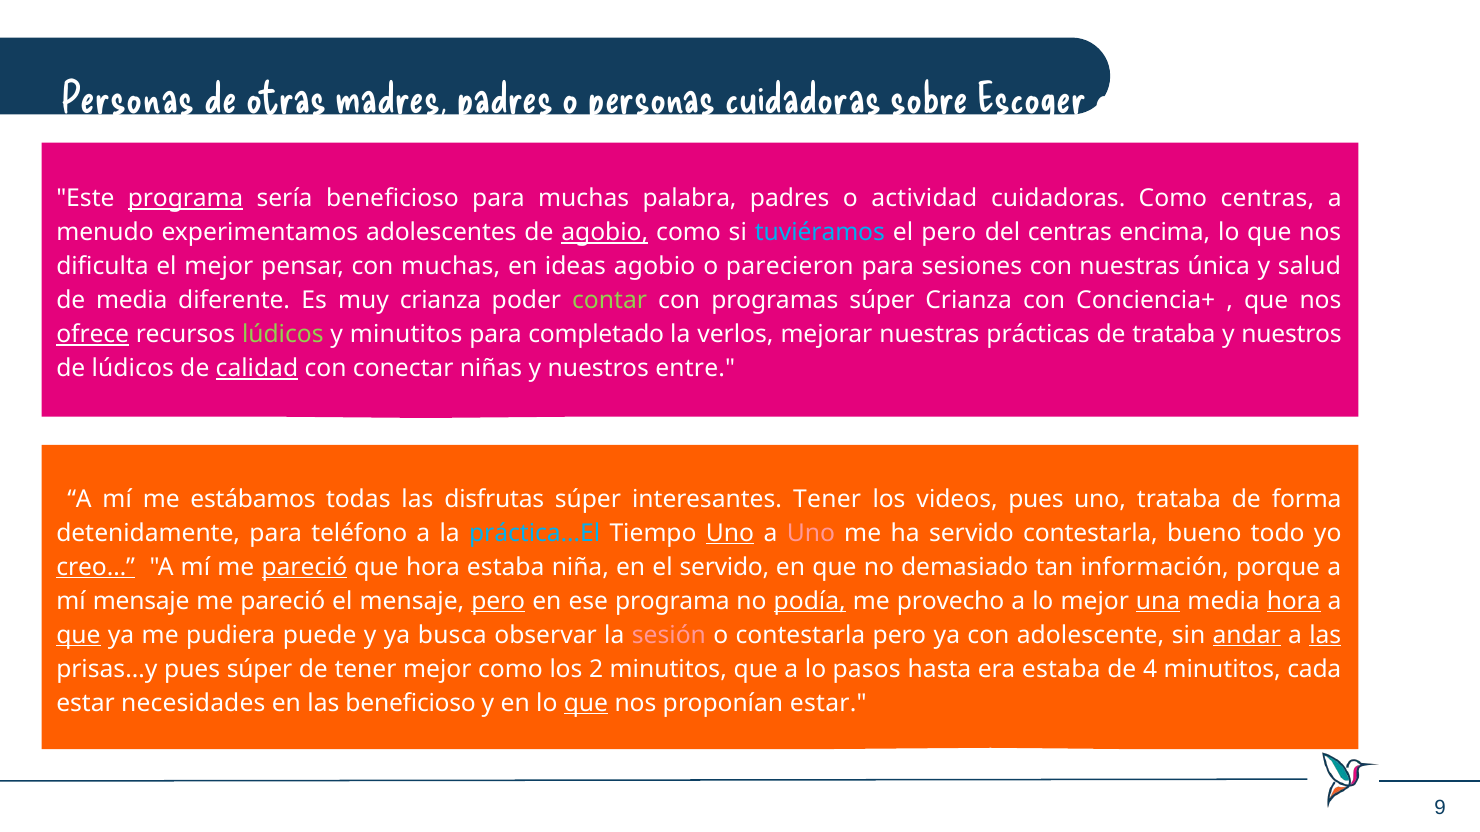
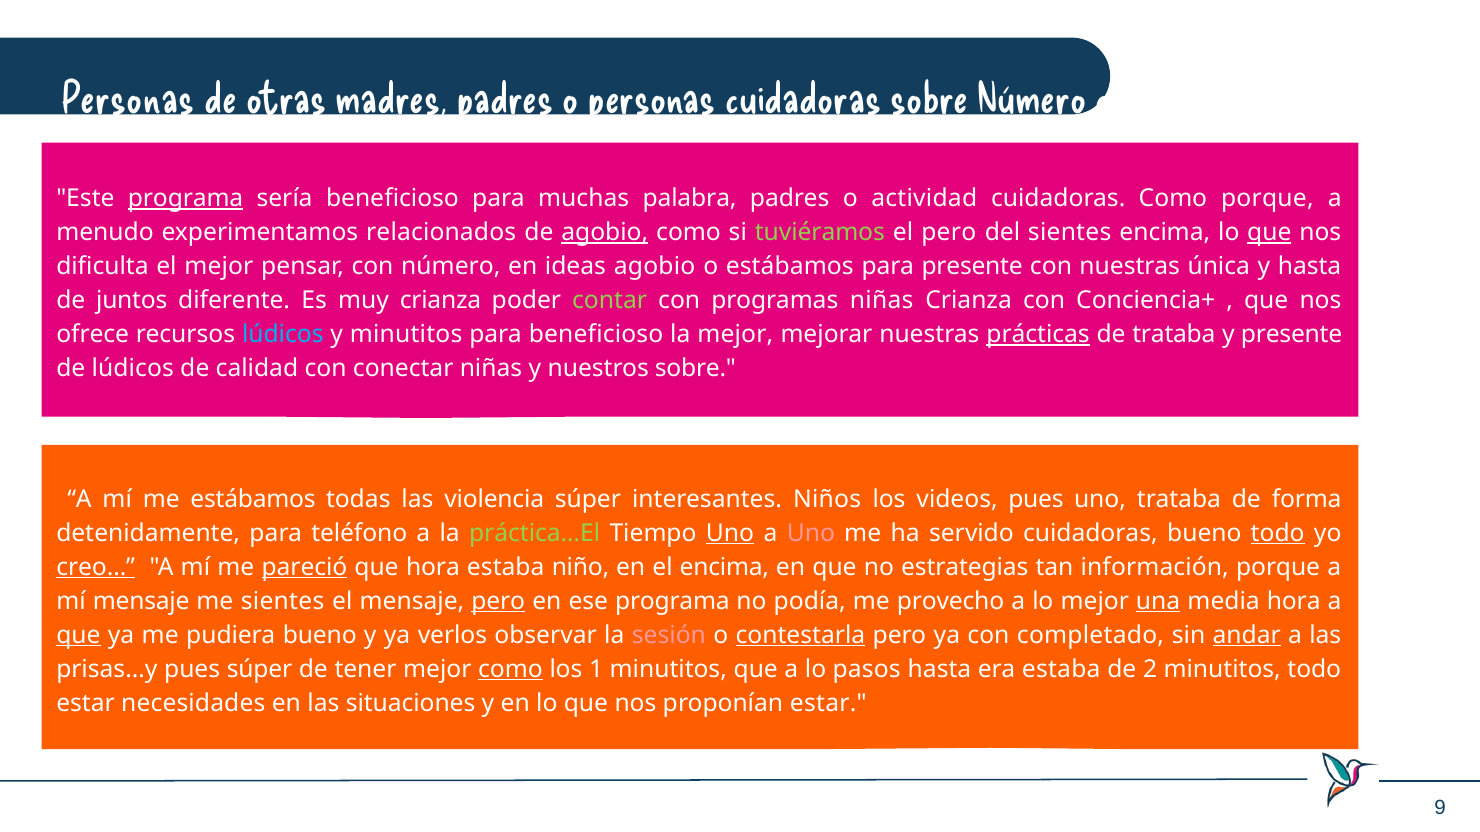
sobre Escoger: Escoger -> Número (1032, 99)
Como centras: centras -> porque (1267, 199)
adolescentes: adolescentes -> relacionados (441, 233)
tuviéramos colour: light blue -> light green (820, 233)
del centras: centras -> sientes (1070, 233)
que underline: none -> present (1269, 233)
con muchas: muchas -> número (451, 267)
o parecieron: parecieron -> estábamos (790, 267)
para sesiones: sesiones -> presente (972, 267)
y salud: salud -> hasta (1310, 267)
de media: media -> juntos (132, 301)
programas súper: súper -> niñas (882, 301)
ofrece underline: present -> none (93, 335)
lúdicos colour: light green -> light blue (283, 335)
para completado: completado -> beneficioso (596, 335)
la verlos: verlos -> mejor (735, 335)
prácticas underline: none -> present (1038, 335)
nuestros: nuestros -> presente (1292, 335)
calidad underline: present -> none (257, 369)
nuestros entre: entre -> sobre (695, 369)
disfrutas: disfrutas -> violencia (494, 499)
interesantes Tener: Tener -> Niños (827, 499)
práctica…El colour: light blue -> light green (535, 533)
servido contestarla: contestarla -> cuidadoras (1090, 533)
todo underline: none -> present (1278, 533)
niña: niña -> niño (580, 567)
el servido: servido -> encima (724, 567)
demasiado: demasiado -> estrategias (965, 567)
pareció: pareció -> sientes (283, 601)
podía underline: present -> none (810, 601)
hora underline: present -> none (1294, 601)
pudiera puede: puede -> bueno (320, 635)
busca: busca -> verlos (452, 635)
contestarla underline: none -> present (800, 635)
adolescente: adolescente -> completado (1090, 635)
las underline: present -> none (1325, 635)
como underline: none -> present (510, 669)
2: 2 -> 1 (596, 669)
4: 4 -> 2 (1150, 669)
minutitos cada: cada -> todo (1314, 669)
las beneficioso: beneficioso -> situaciones (411, 703)
que underline: present -> none (586, 703)
